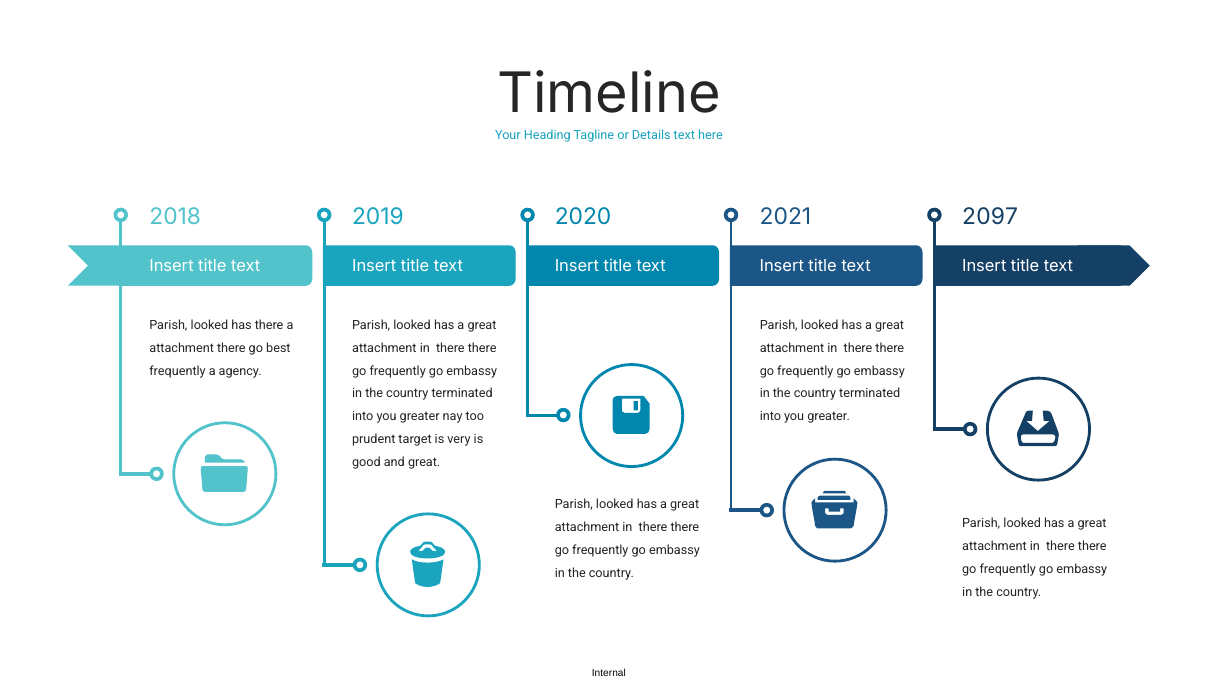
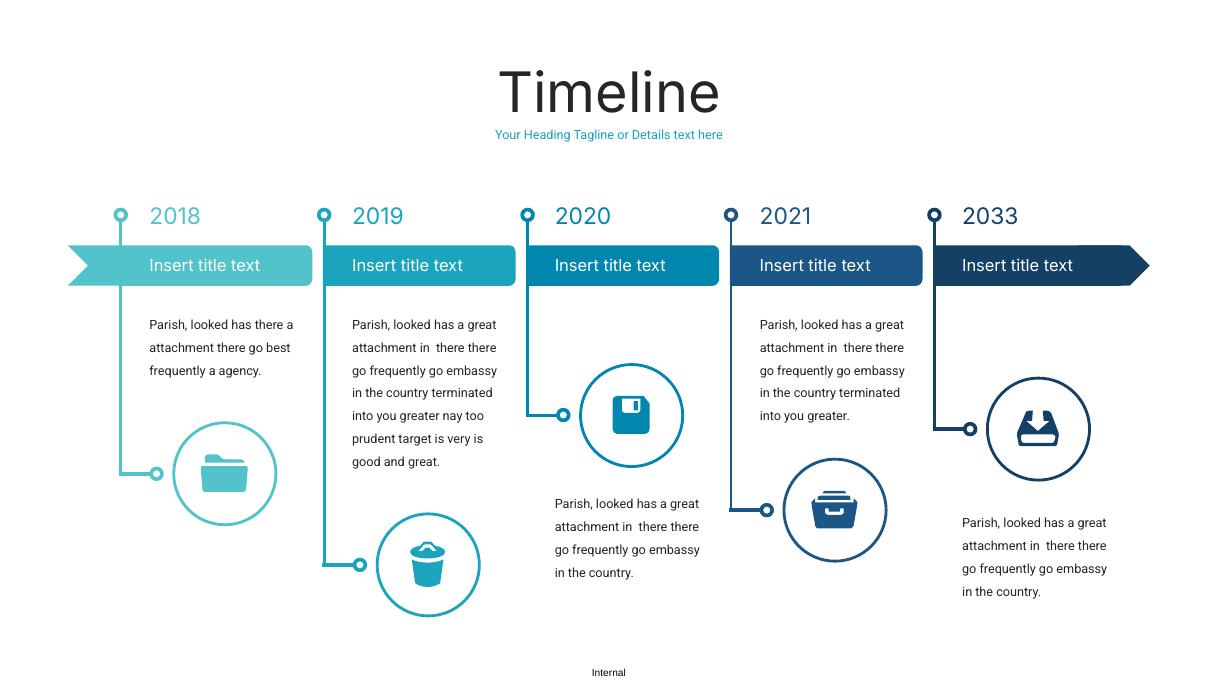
2097: 2097 -> 2033 (990, 217)
